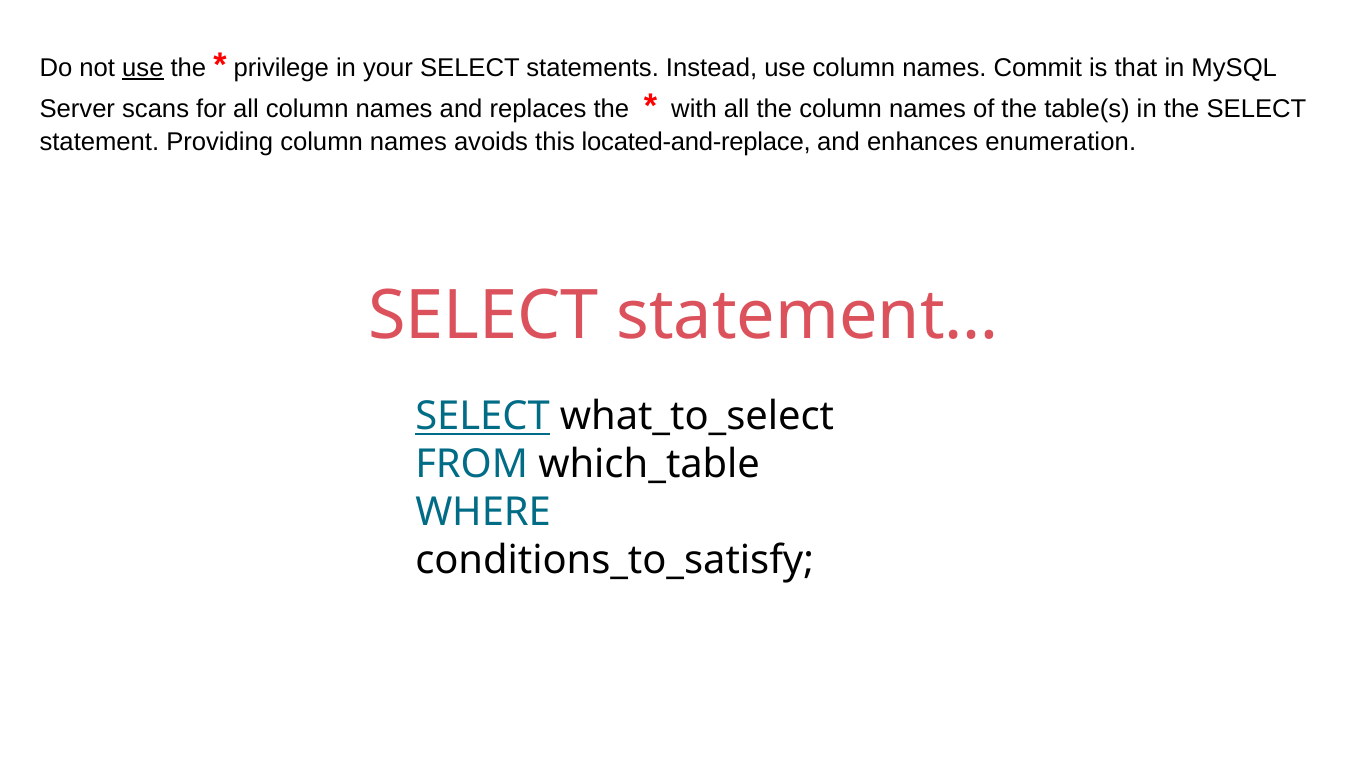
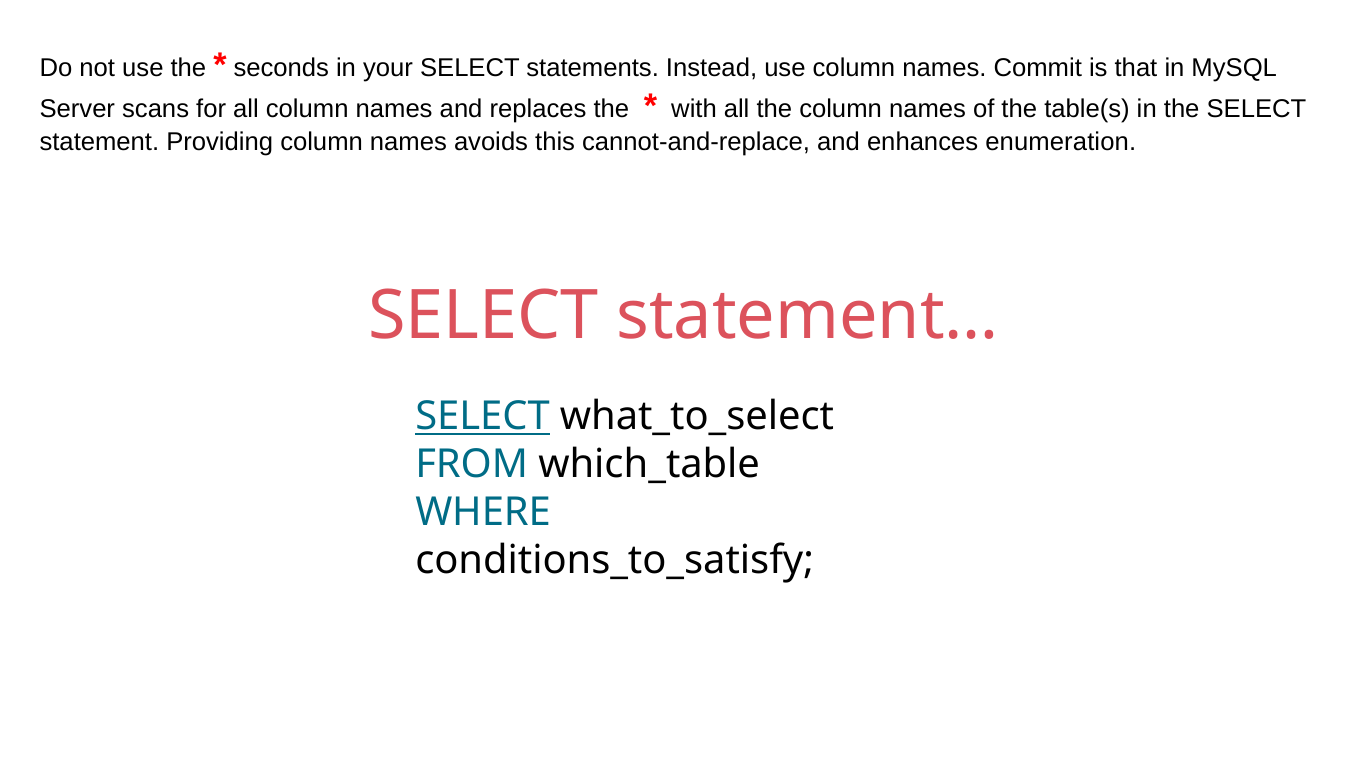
use underline: present -> none (143, 68)
privilege: privilege -> seconds (281, 68)
located-and-replace: located-and-replace -> cannot-and-replace (696, 142)
